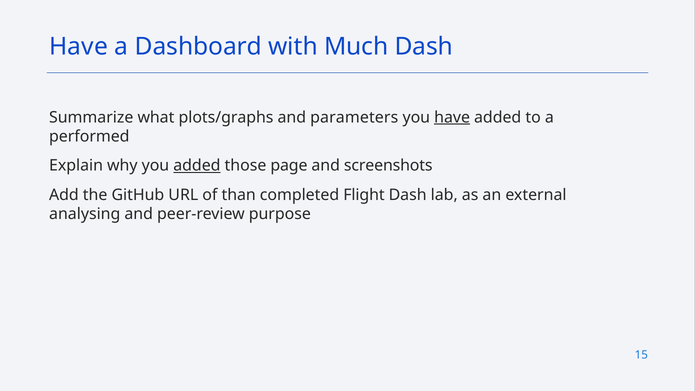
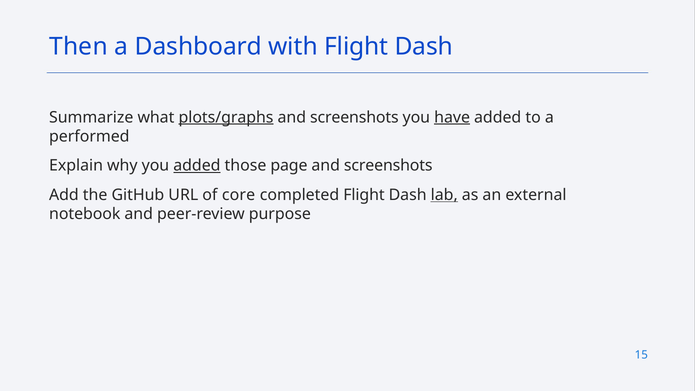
Have: Have -> Then (78, 46)
with Much: Much -> Flight (356, 46)
plots/graphs underline: none -> present (226, 117)
parameters: parameters -> screenshots (354, 117)
than: than -> core (239, 195)
lab underline: none -> present (444, 195)
analysing: analysing -> notebook (85, 214)
